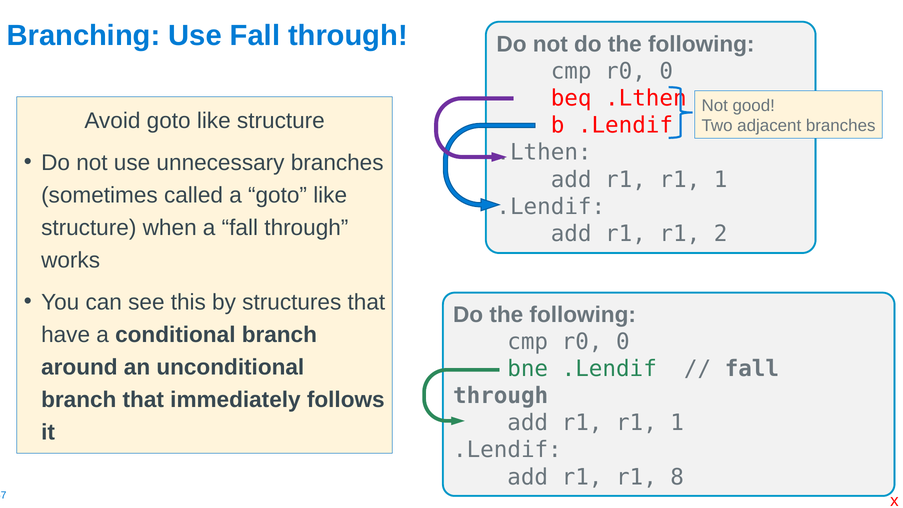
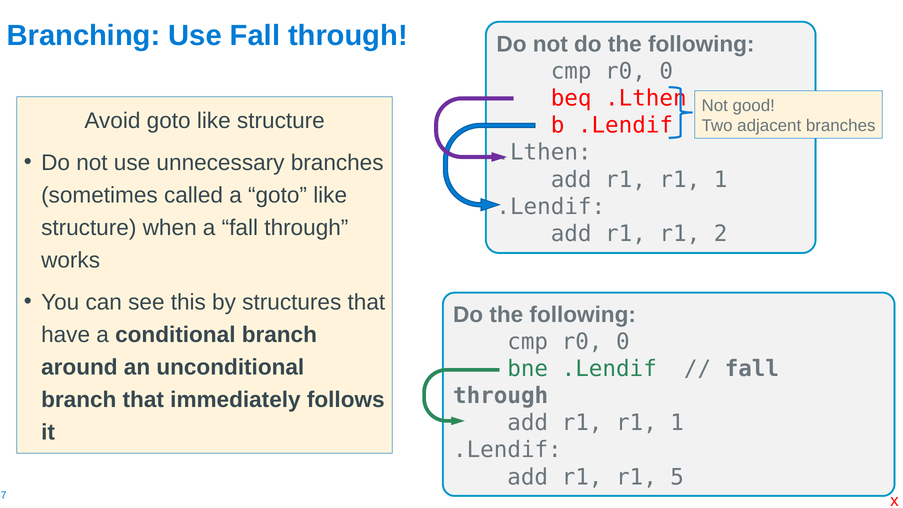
8: 8 -> 5 (677, 477)
